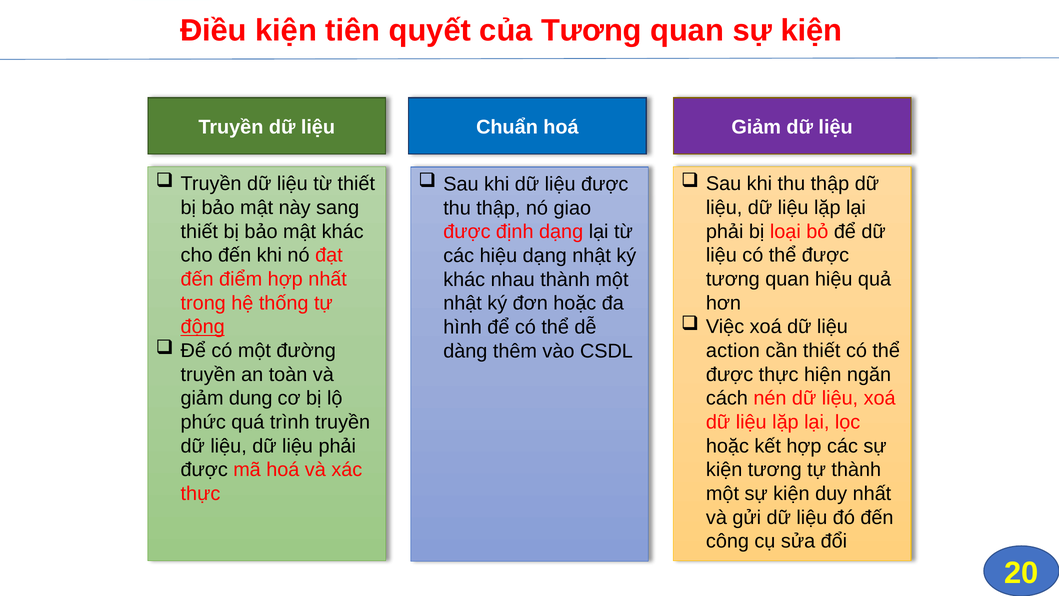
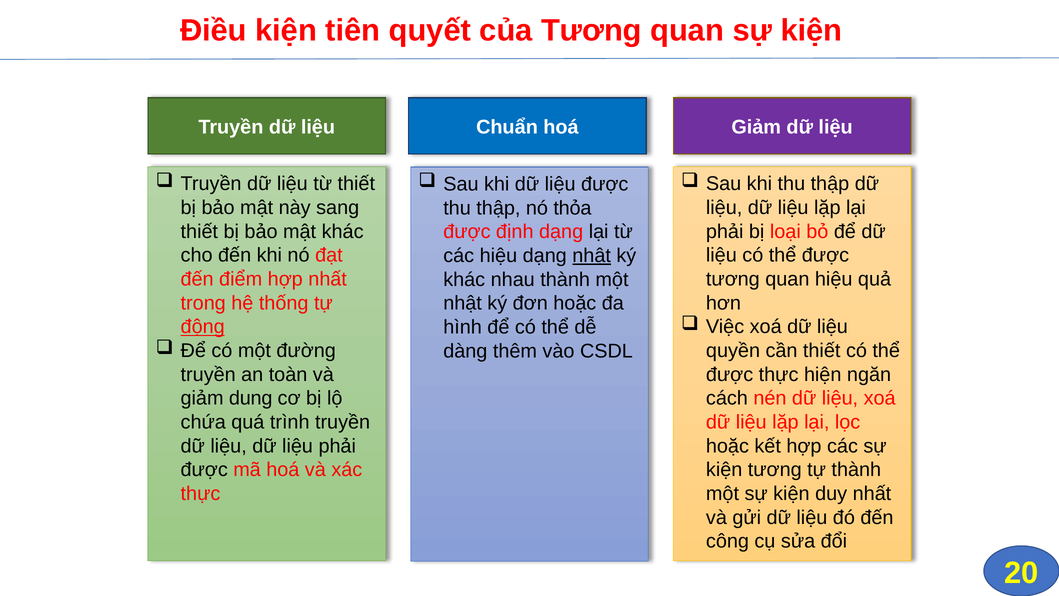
giao: giao -> thỏa (572, 208)
nhật underline: none -> present (592, 256)
action: action -> quyền (733, 351)
phức: phức -> chứa (203, 422)
